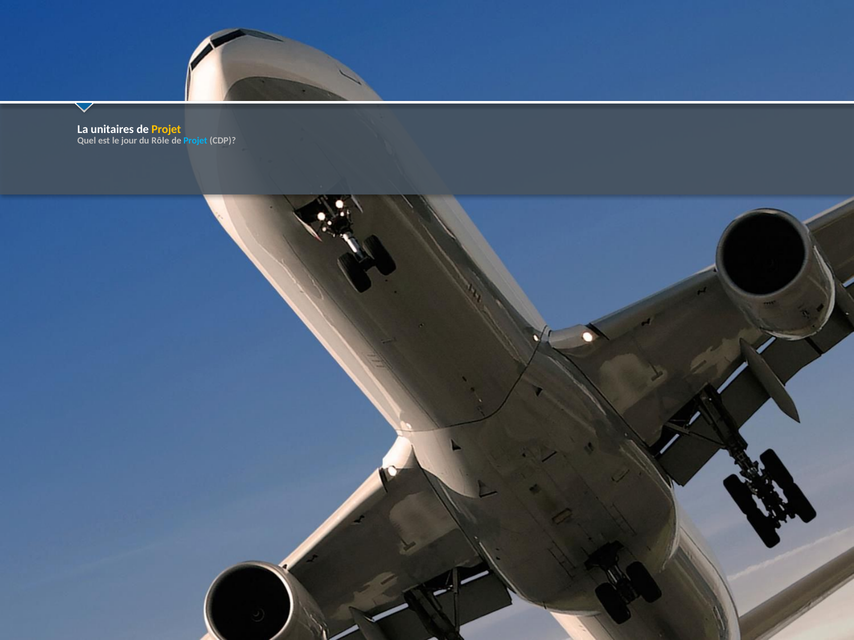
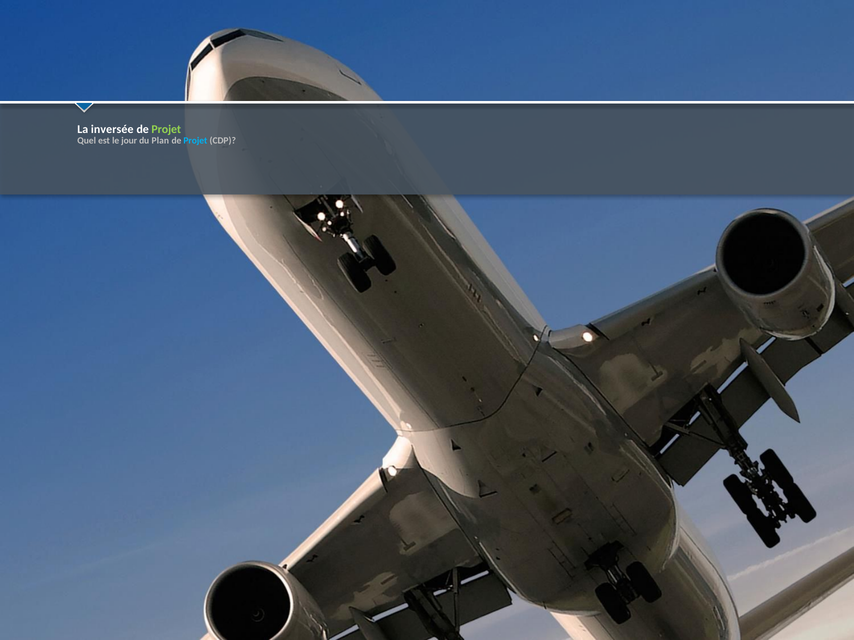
unitaires: unitaires -> inversée (112, 129)
Projet colour: yellow -> light green (166, 129)
Rôle: Rôle -> Plan (160, 141)
